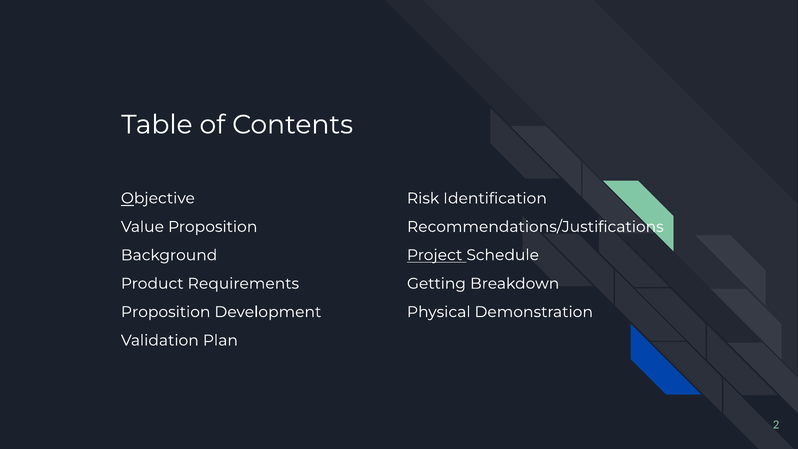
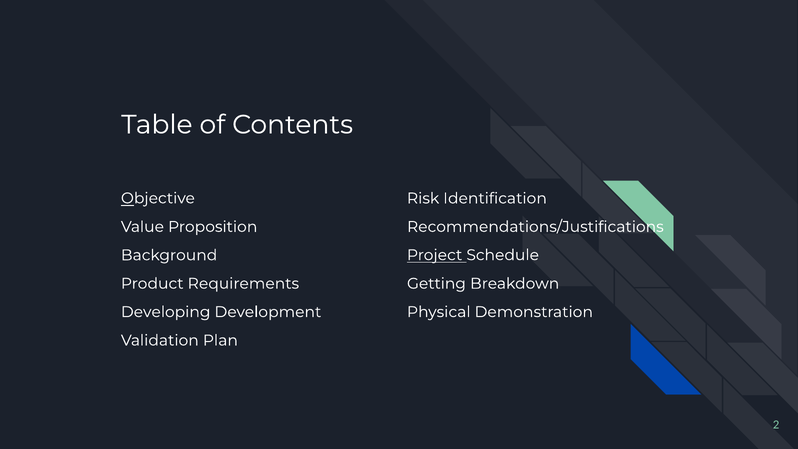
Proposition: Proposition -> Developing (166, 312)
